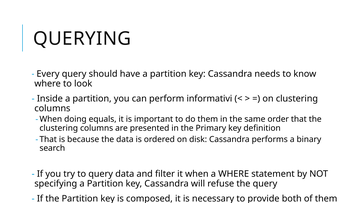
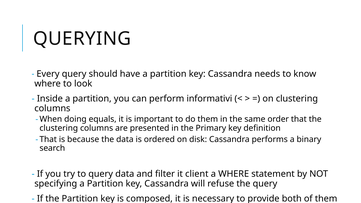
it when: when -> client (197, 174)
